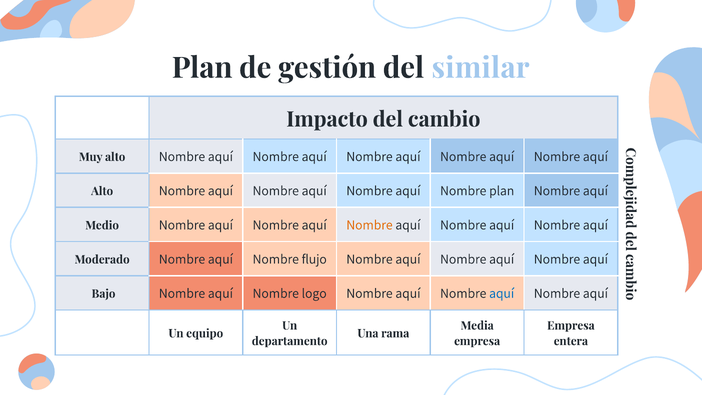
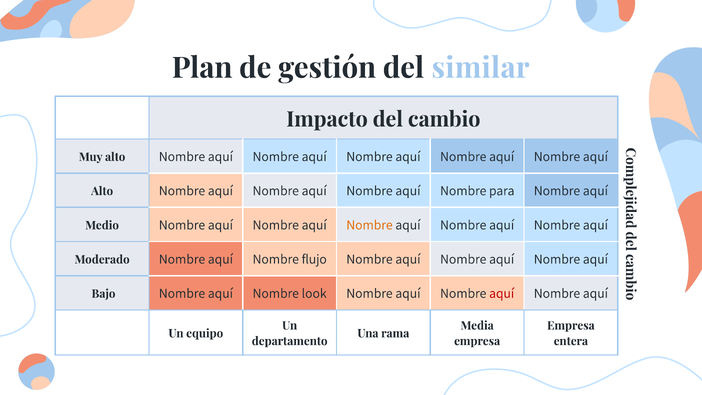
Nombre plan: plan -> para (502, 191)
logo: logo -> look (314, 293)
aquí colour: blue -> red (502, 293)
